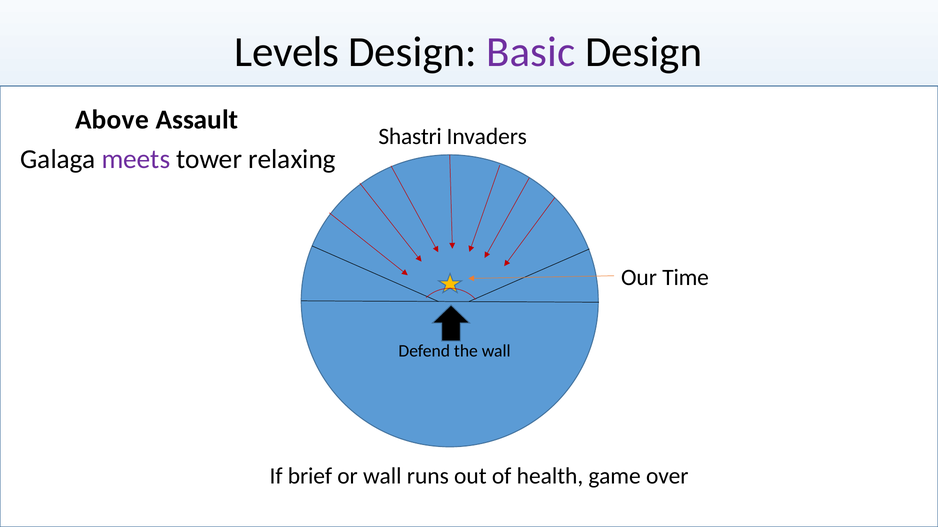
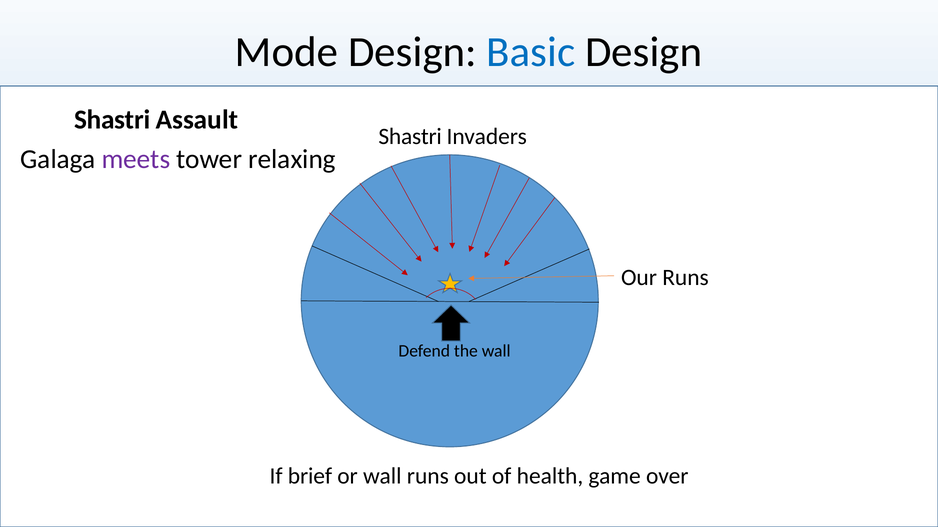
Levels: Levels -> Mode (287, 52)
Basic colour: purple -> blue (531, 52)
Above: Above -> Shastri (112, 120)
Our Time: Time -> Runs (685, 278)
